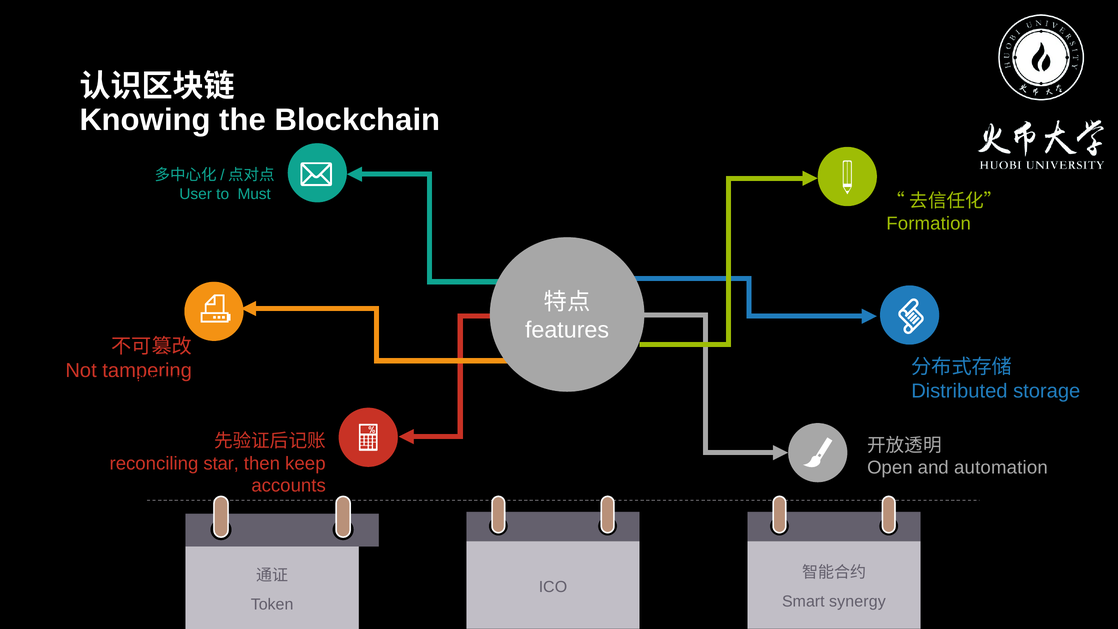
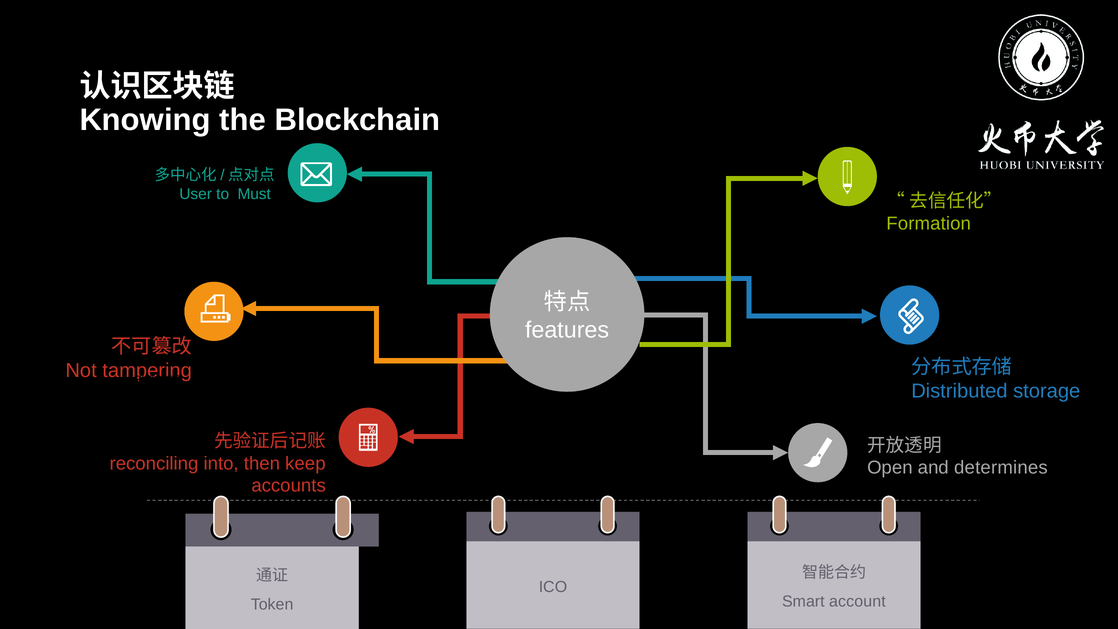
star: star -> into (221, 463)
automation: automation -> determines (1001, 468)
synergy: synergy -> account (857, 601)
